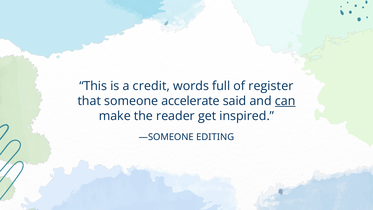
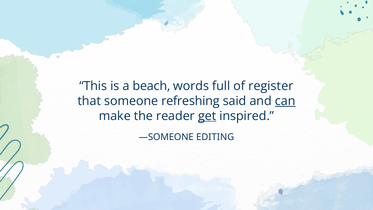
credit: credit -> beach (151, 86)
accelerate: accelerate -> refreshing (190, 101)
get underline: none -> present (207, 116)
